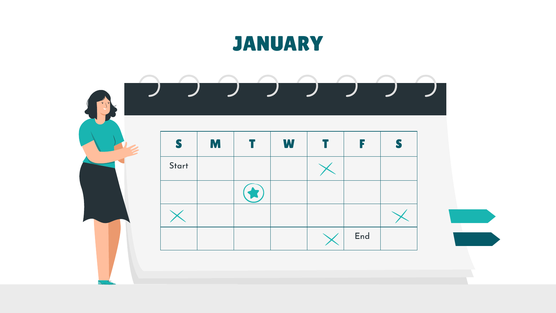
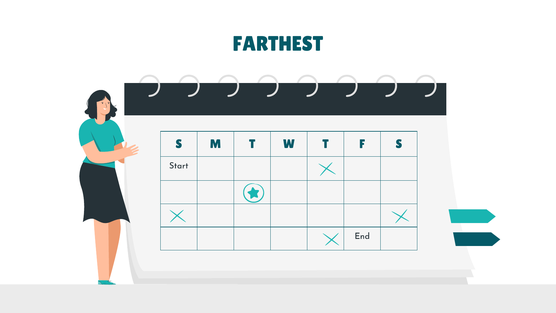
JANUARY: JANUARY -> FARTHEST (278, 44)
